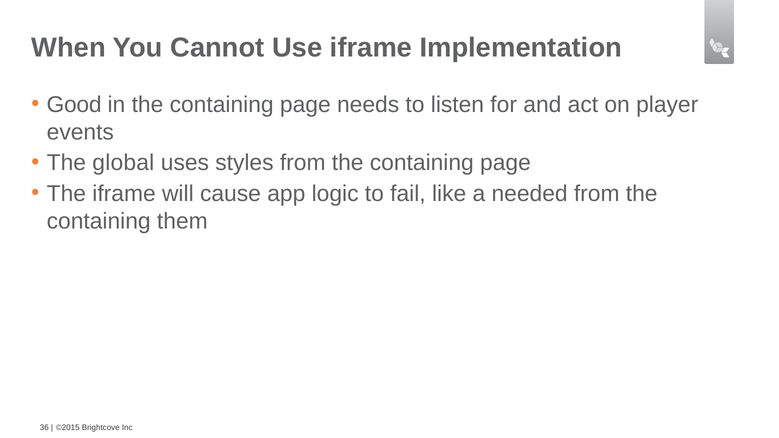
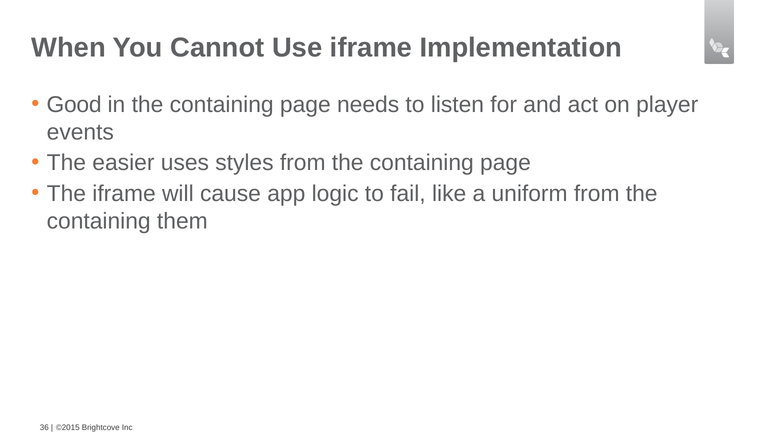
global: global -> easier (123, 163)
needed: needed -> uniform (530, 194)
